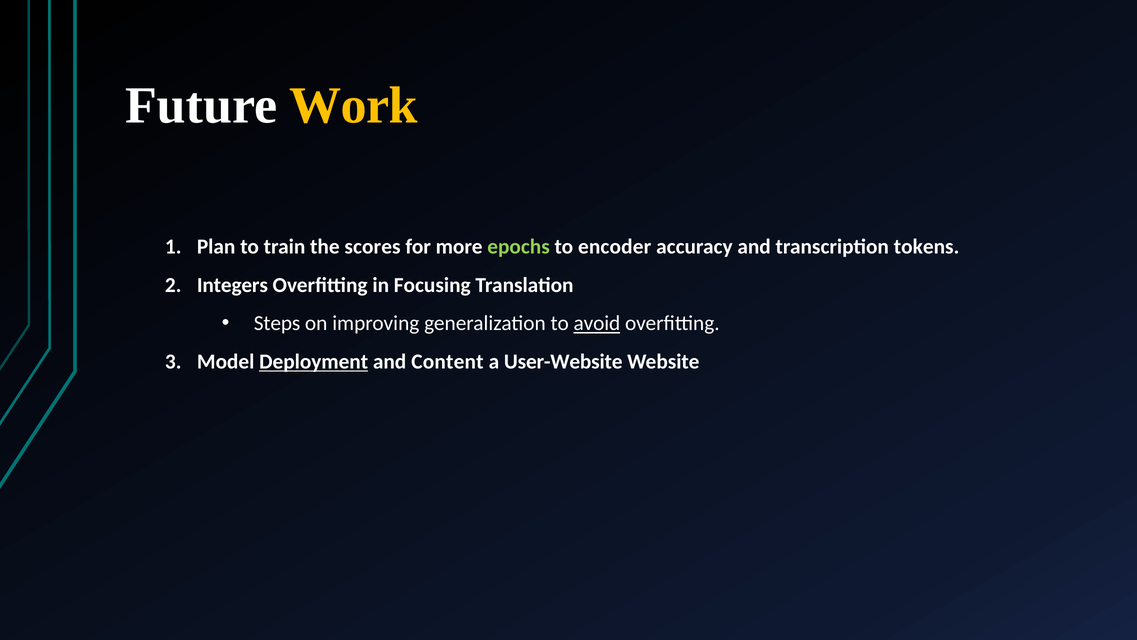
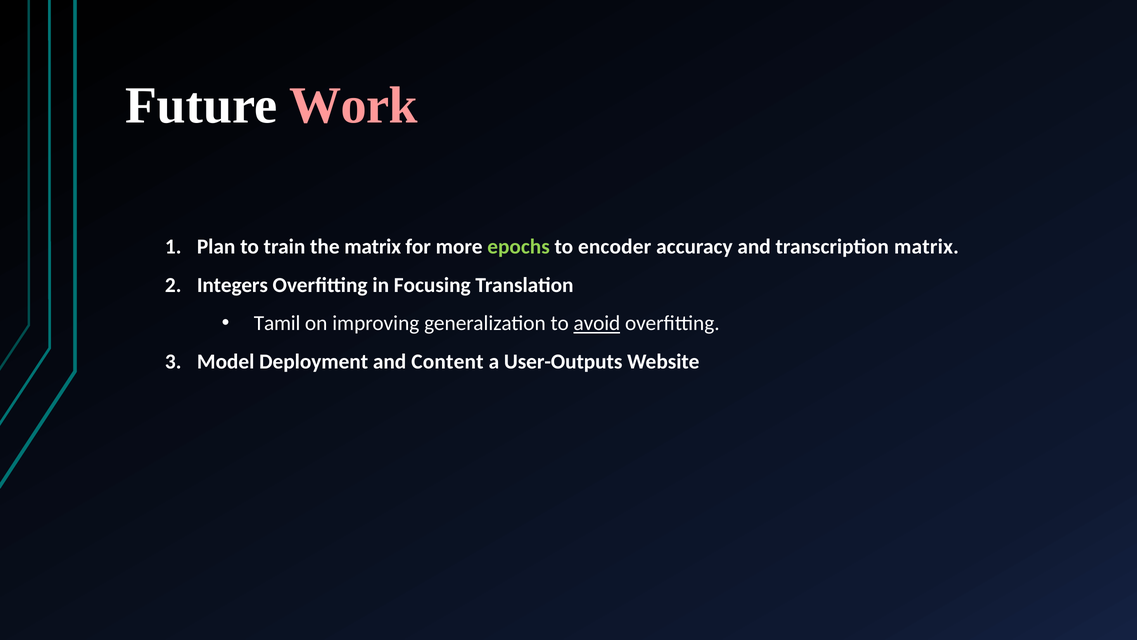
Work colour: yellow -> pink (354, 106)
the scores: scores -> matrix (373, 247)
transcription tokens: tokens -> matrix (926, 247)
Steps: Steps -> Tamil (277, 323)
Deployment underline: present -> none (314, 362)
User-Website: User-Website -> User-Outputs (563, 362)
